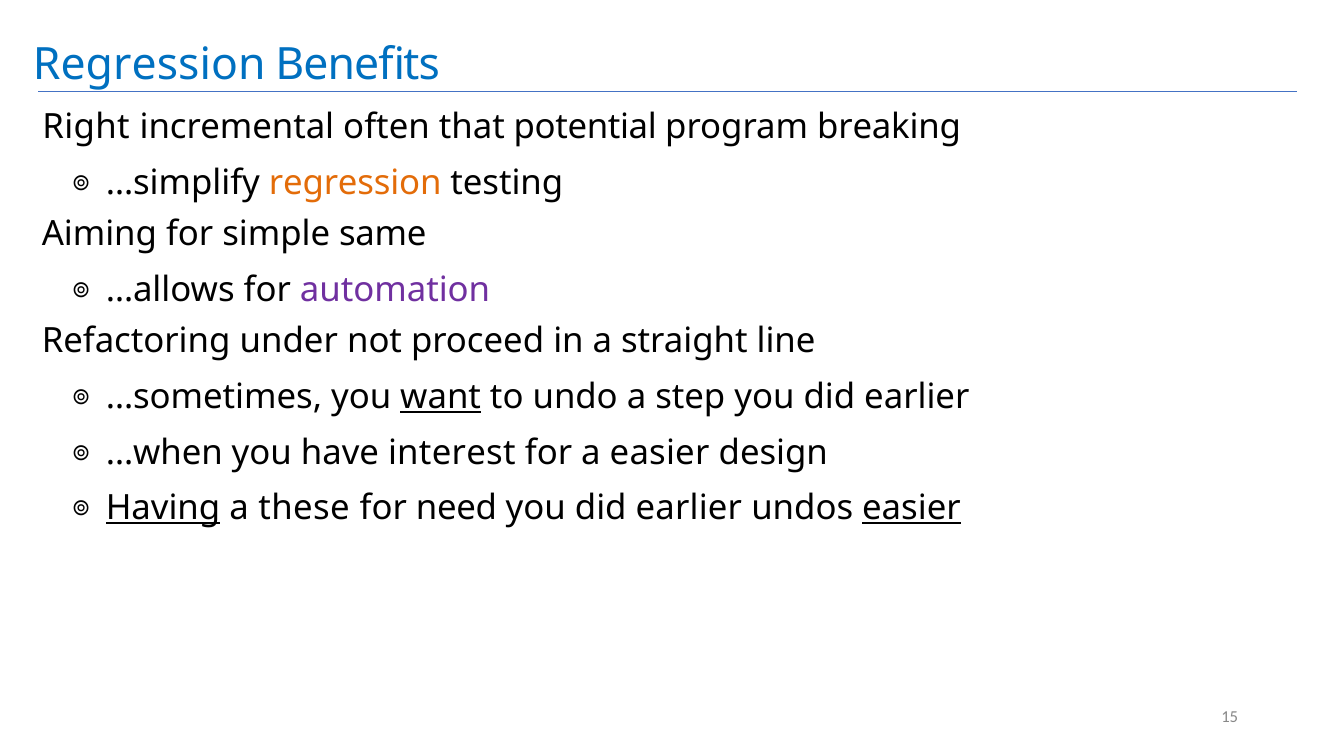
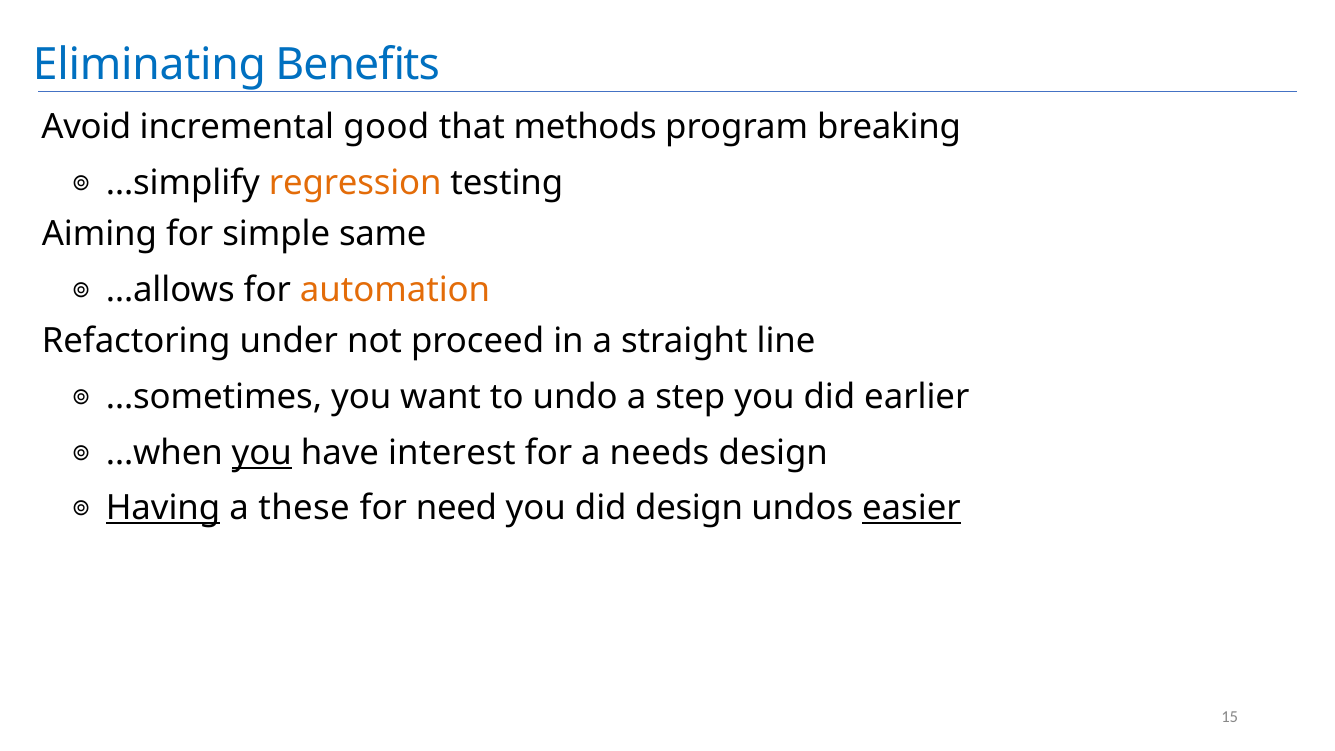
Regression: Regression -> Eliminating (149, 64)
Right: Right -> Avoid (86, 127)
often: often -> good (386, 127)
potential: potential -> methods (585, 127)
automation colour: purple -> orange (395, 290)
want underline: present -> none (441, 397)
you underline: none -> present (262, 453)
a easier: easier -> needs (660, 453)
earlier: earlier -> design (689, 508)
